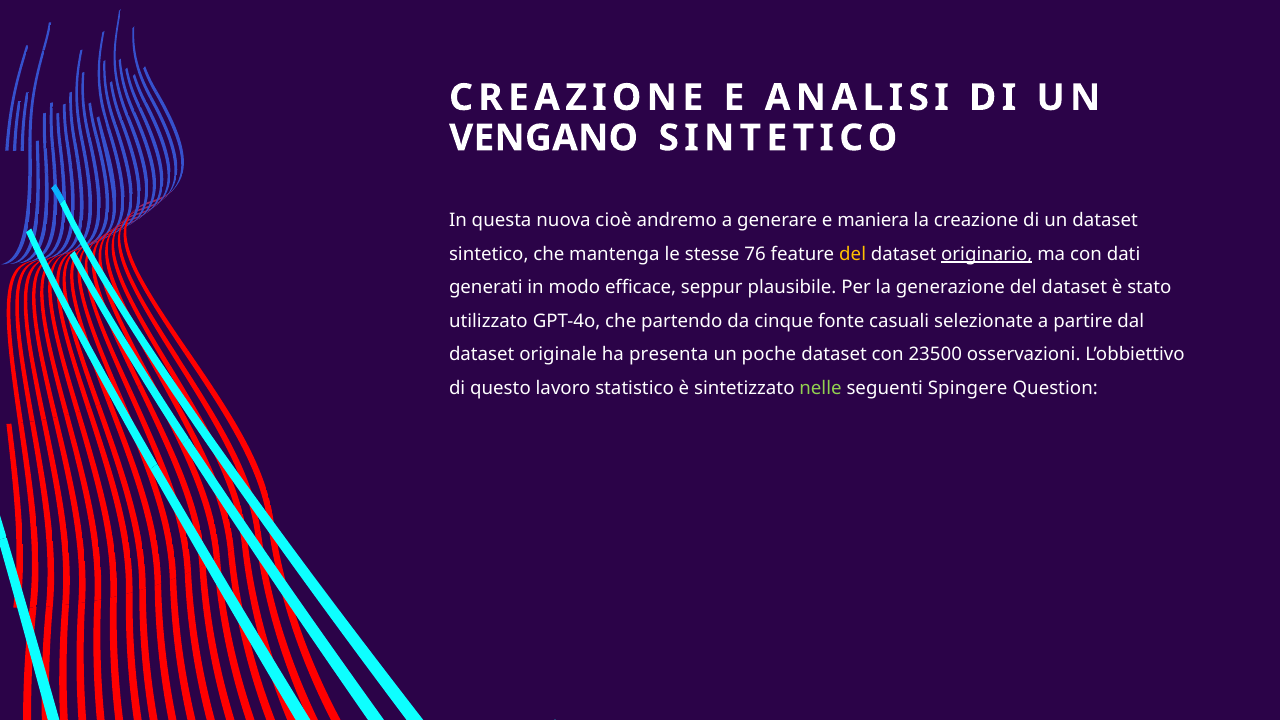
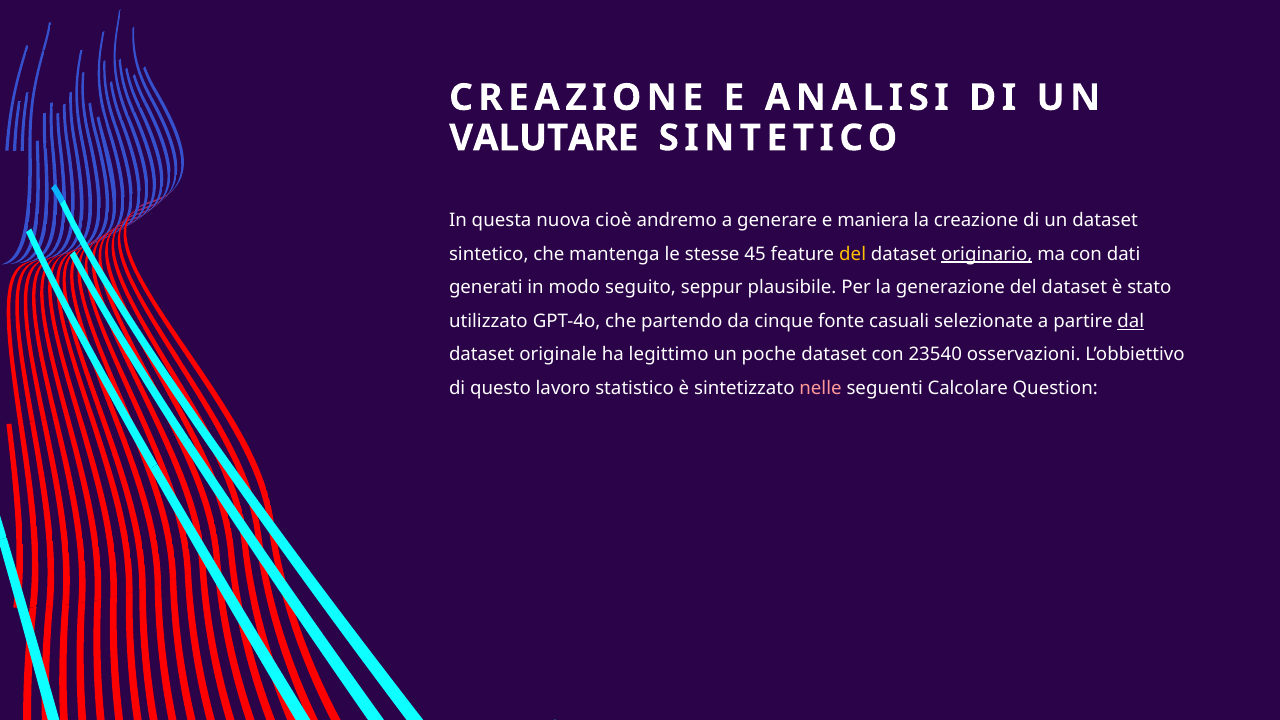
VENGANO: VENGANO -> VALUTARE (544, 138)
76: 76 -> 45 (755, 254)
efficace: efficace -> seguito (641, 288)
dal underline: none -> present (1131, 321)
presenta: presenta -> legittimo (669, 355)
23500: 23500 -> 23540 (935, 355)
nelle colour: light green -> pink (821, 388)
Spingere: Spingere -> Calcolare (968, 388)
